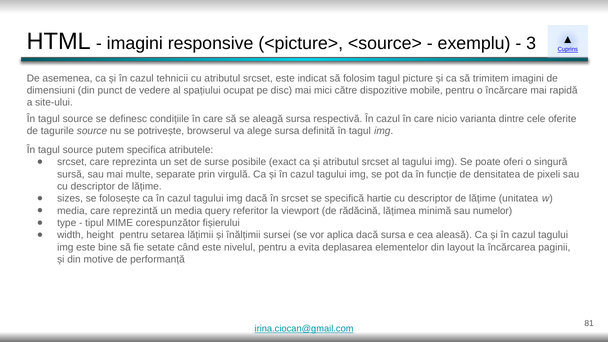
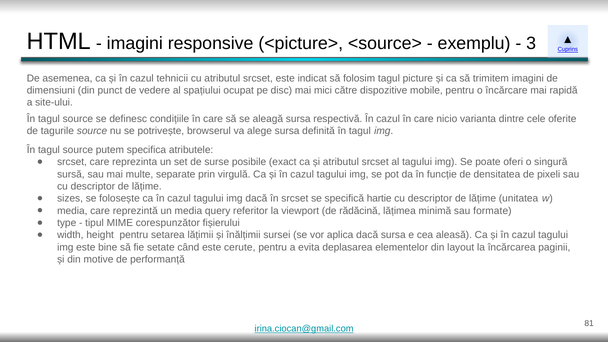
numelor: numelor -> formate (492, 211)
nivelul: nivelul -> cerute (240, 247)
